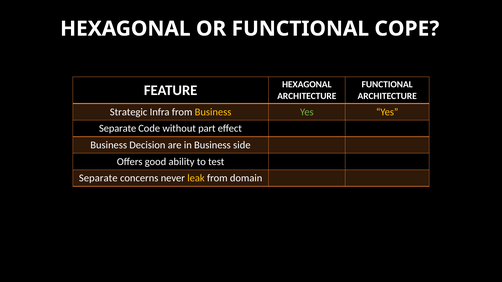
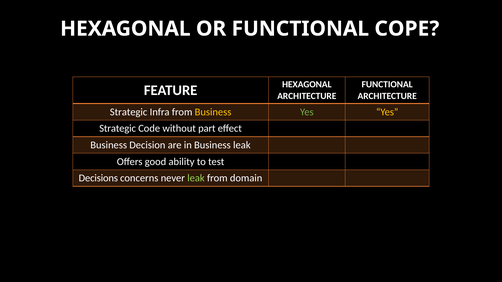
Separate: Separate -> Strategic (118, 129)
Business side: side -> leak (242, 145)
Separate: Separate -> Decisions (98, 178)
leak colour: yellow -> light green (196, 178)
